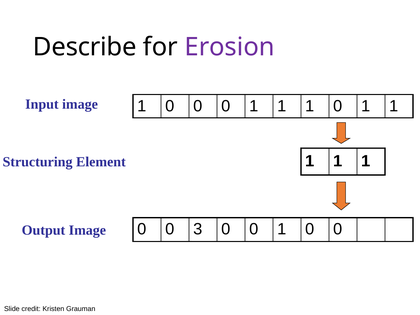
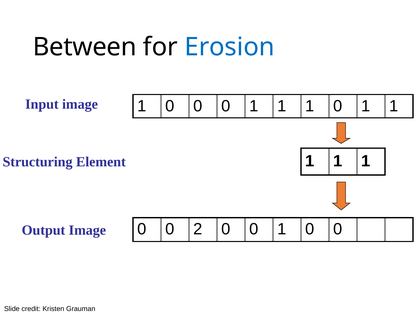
Describe: Describe -> Between (85, 47)
Erosion colour: purple -> blue (230, 47)
3: 3 -> 2 (198, 229)
